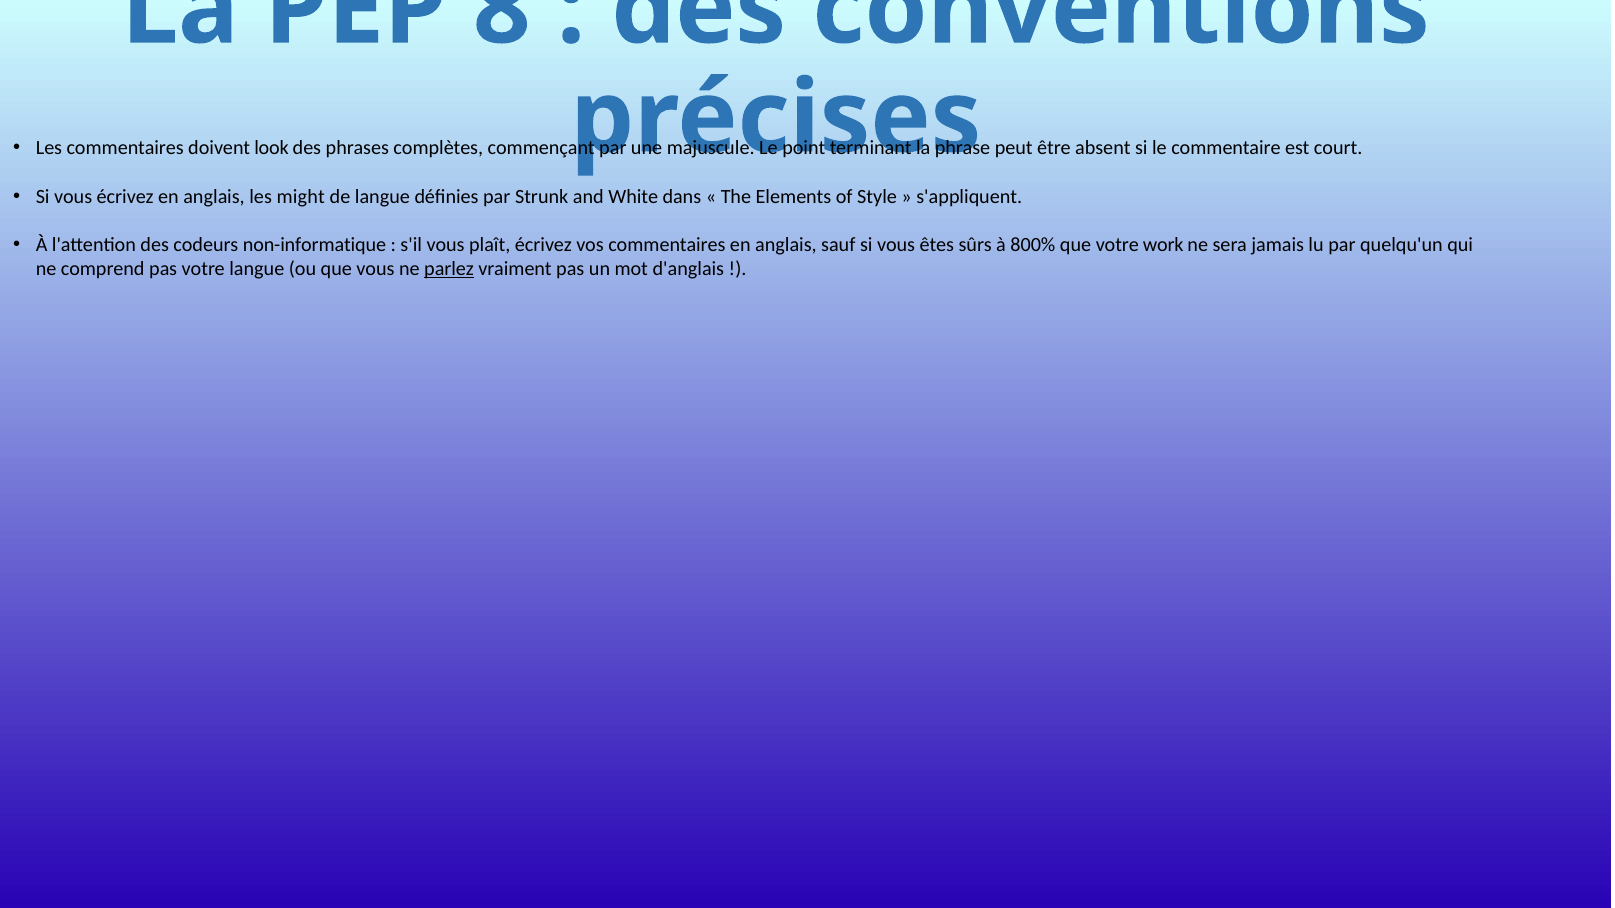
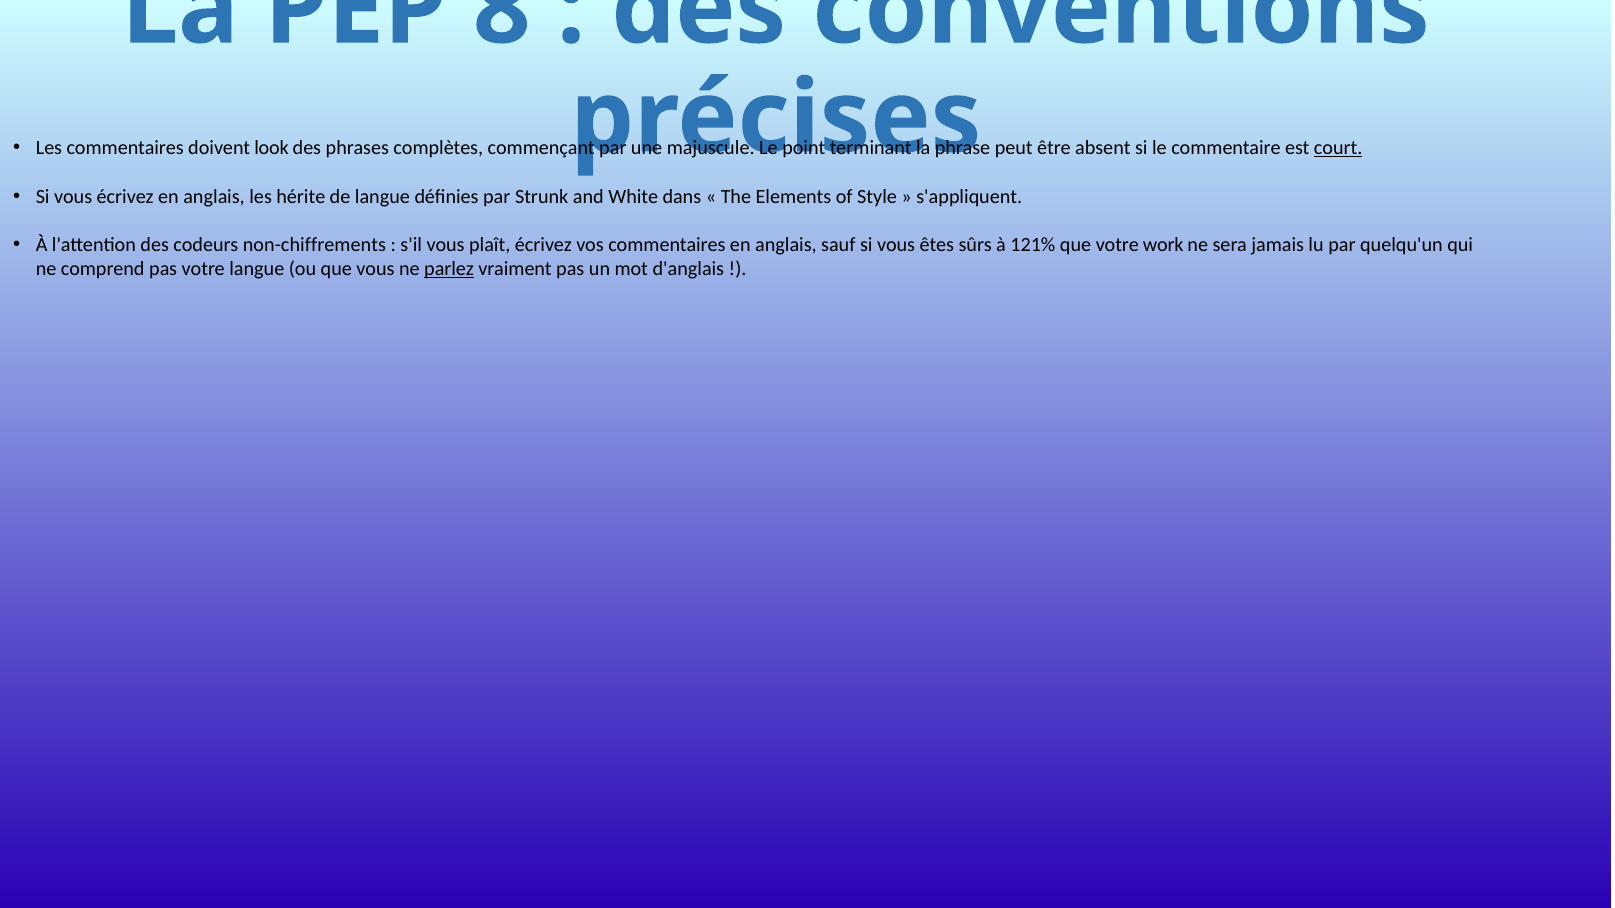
court underline: none -> present (1338, 148)
might: might -> hérite (301, 197)
non-informatique: non-informatique -> non-chiffrements (314, 245)
800%: 800% -> 121% (1033, 245)
